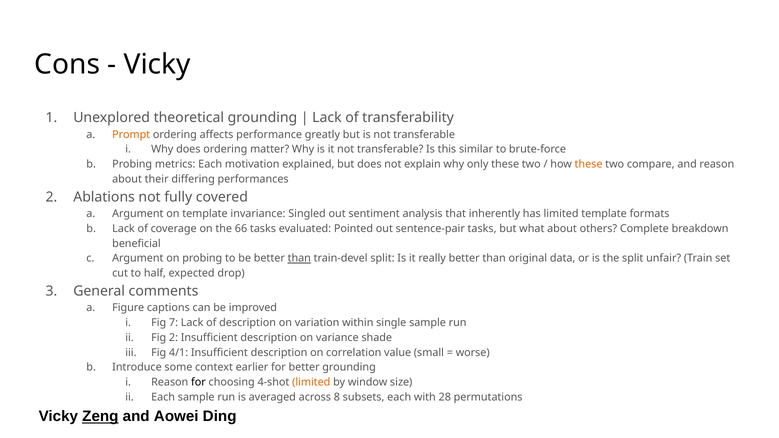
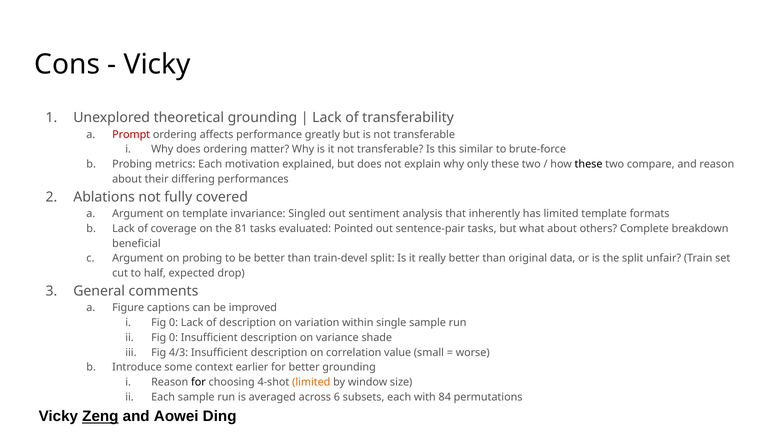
Prompt colour: orange -> red (131, 135)
these colour: orange -> black (589, 164)
66: 66 -> 81 (241, 229)
than underline: present -> none (299, 259)
7: 7 -> 0 (174, 323)
2: 2 -> 0 (174, 338)
4/1: 4/1 -> 4/3 (179, 353)
8: 8 -> 6 (337, 397)
28: 28 -> 84 (445, 397)
